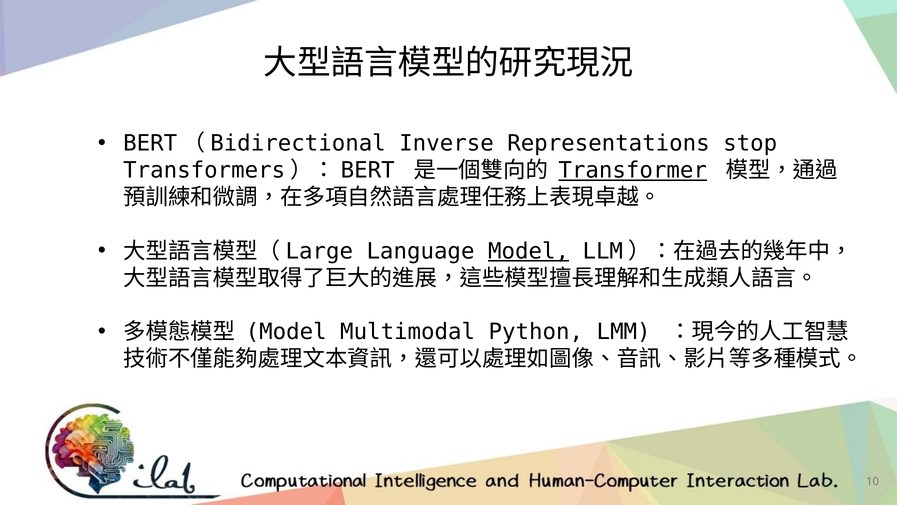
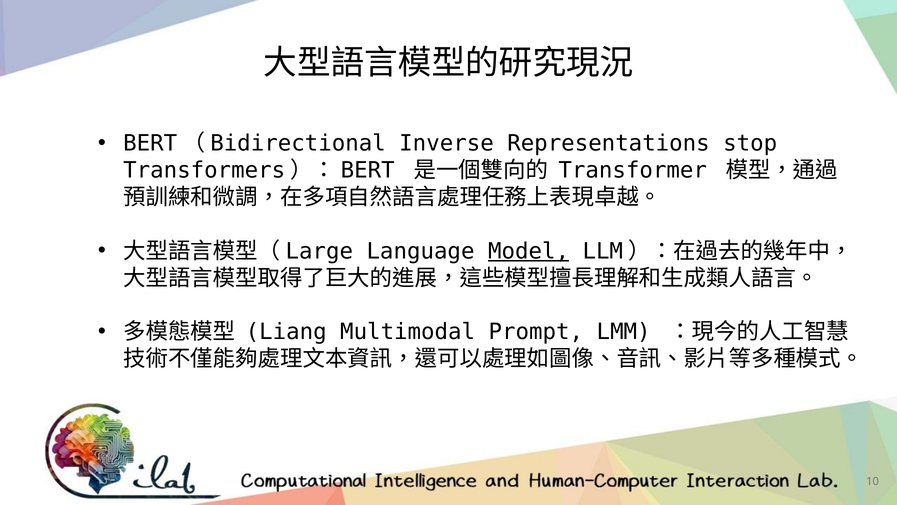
Transformer underline: present -> none (633, 170)
Model: Model -> Liang (286, 332)
Python: Python -> Prompt (536, 332)
